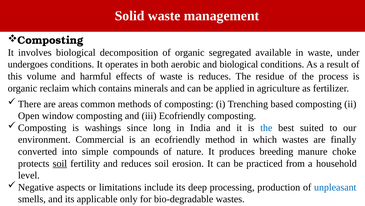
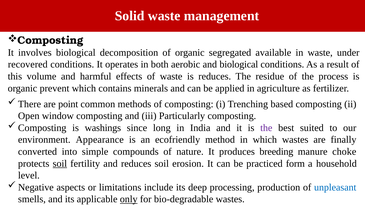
undergoes: undergoes -> recovered (28, 64)
reclaim: reclaim -> prevent (55, 88)
areas: areas -> point (68, 104)
iii Ecofriendly: Ecofriendly -> Particularly (182, 116)
the colour: blue -> purple (266, 127)
Commercial: Commercial -> Appearance (100, 139)
from: from -> form (295, 163)
only underline: none -> present (129, 199)
